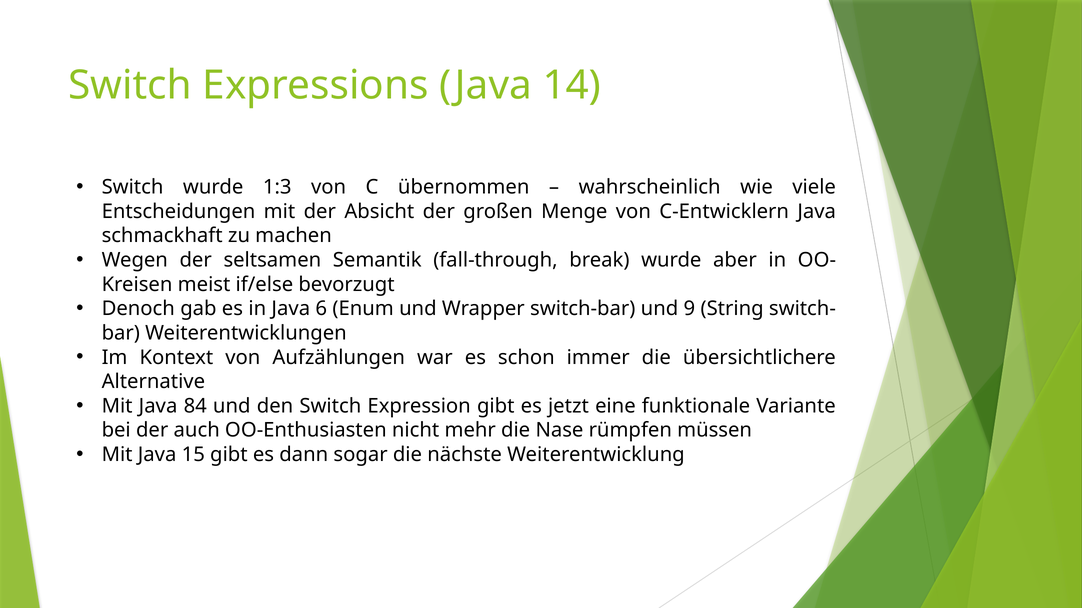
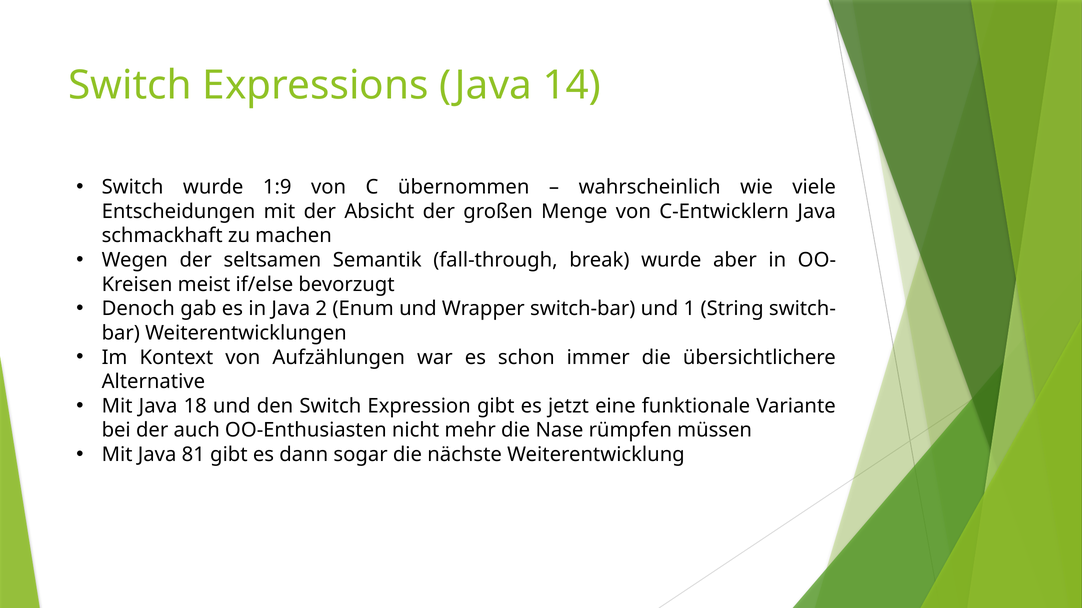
1:3: 1:3 -> 1:9 (277, 187)
6: 6 -> 2 (321, 309)
9: 9 -> 1 (689, 309)
84: 84 -> 18 (195, 406)
15: 15 -> 81 (193, 455)
